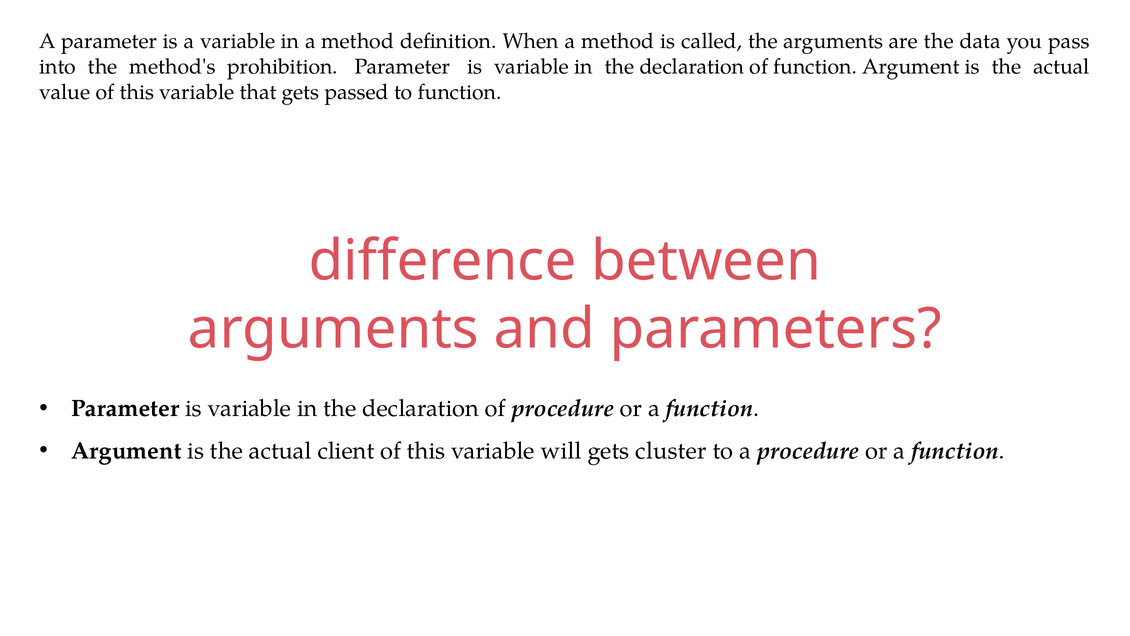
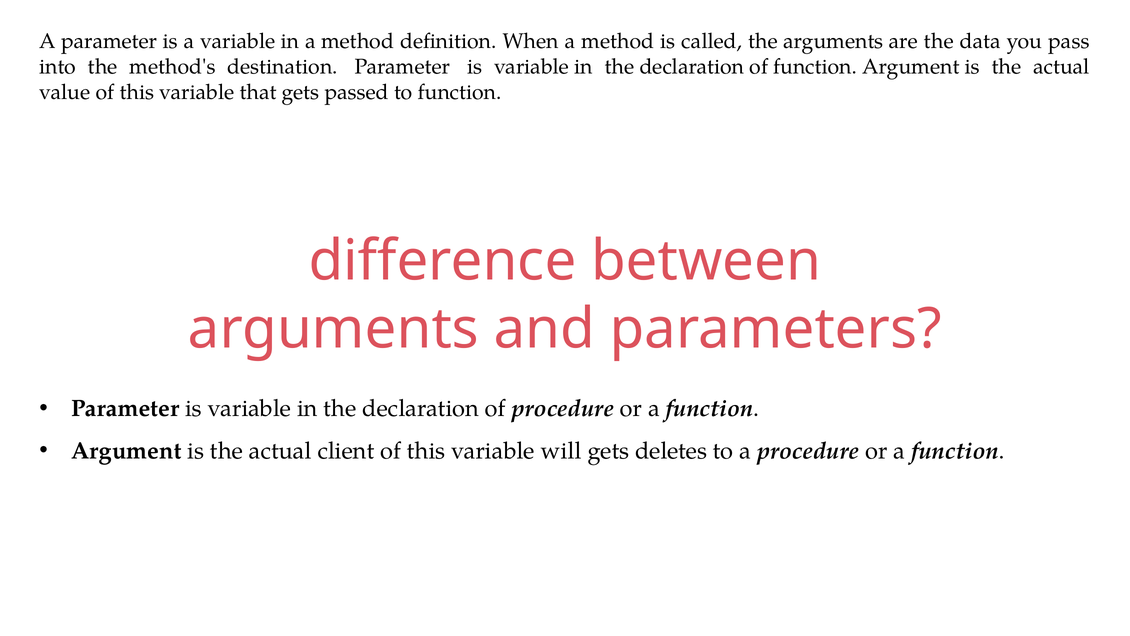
prohibition: prohibition -> destination (282, 67)
cluster: cluster -> deletes (671, 451)
